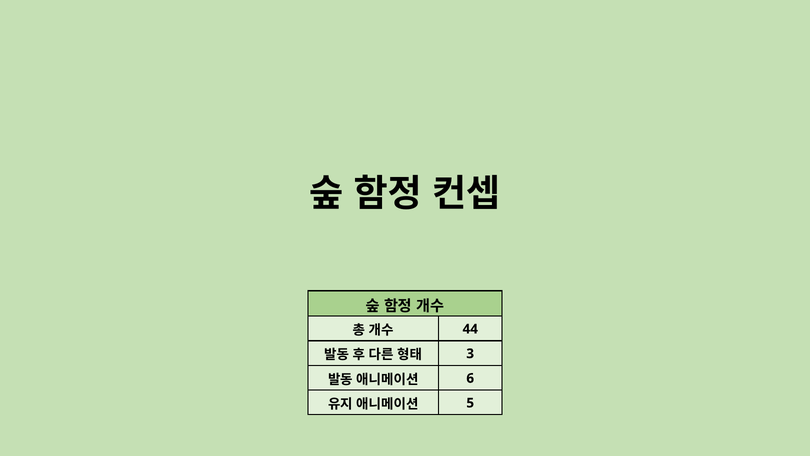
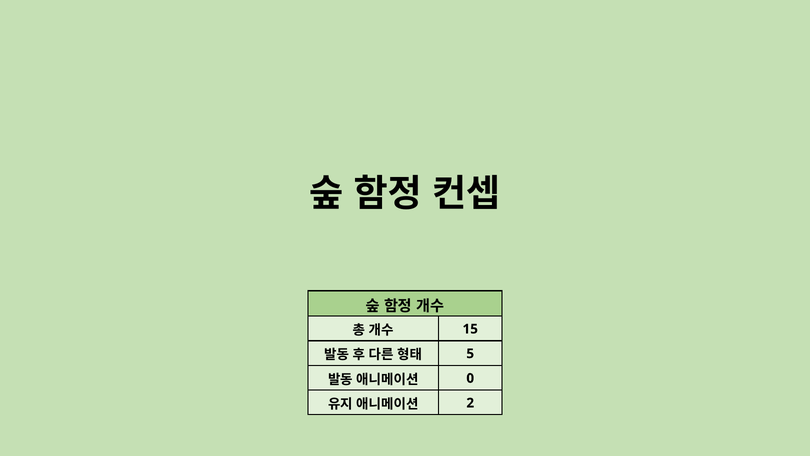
44: 44 -> 15 (470, 329)
3: 3 -> 5 (470, 353)
6: 6 -> 0 (470, 378)
5: 5 -> 2 (470, 403)
